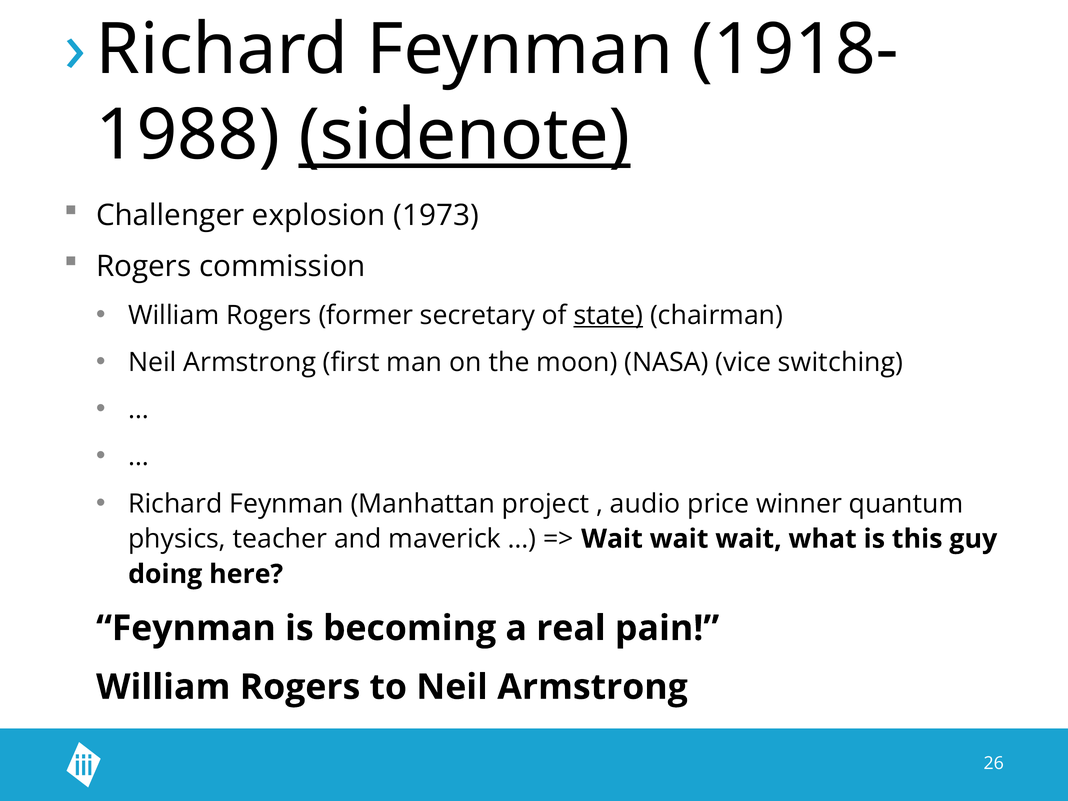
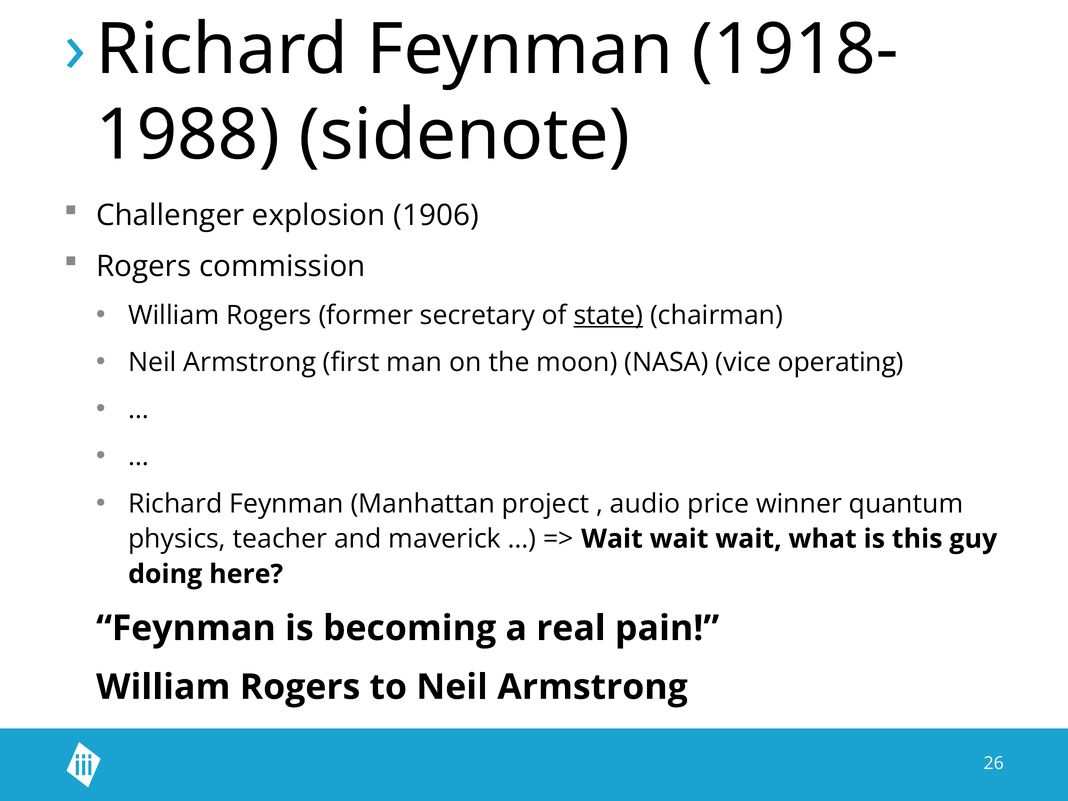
sidenote underline: present -> none (464, 135)
1973: 1973 -> 1906 (436, 216)
switching: switching -> operating (841, 362)
